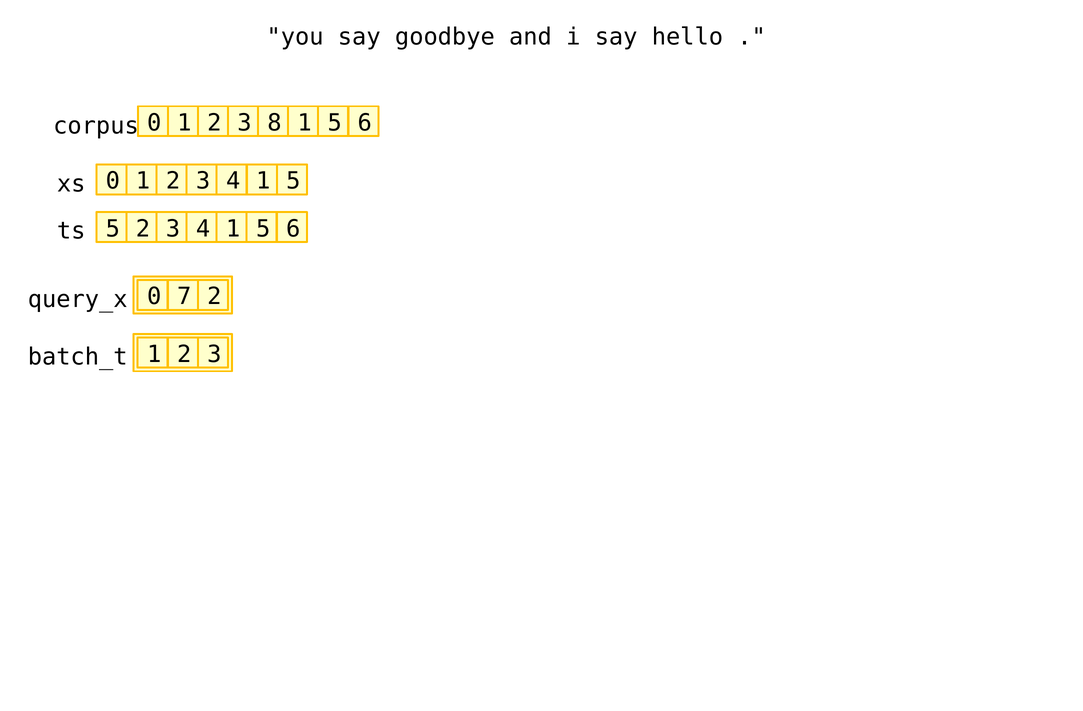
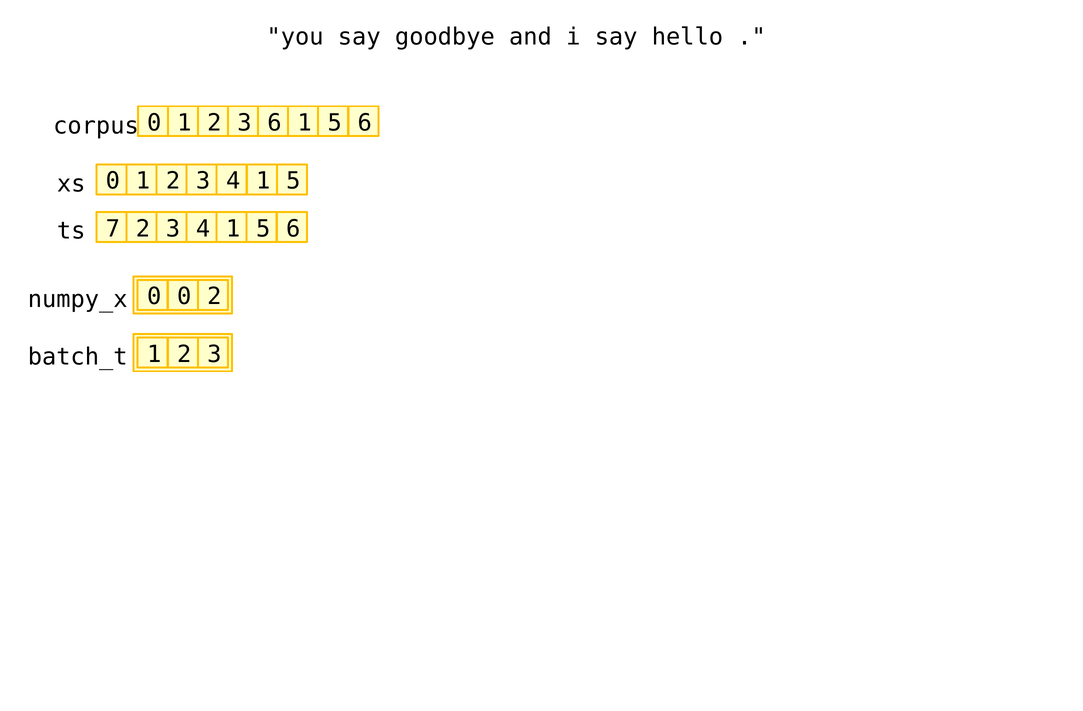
3 8: 8 -> 6 (274, 123)
ts 5: 5 -> 7 (113, 229)
query_x: query_x -> numpy_x (78, 299)
0 7: 7 -> 0 (184, 297)
